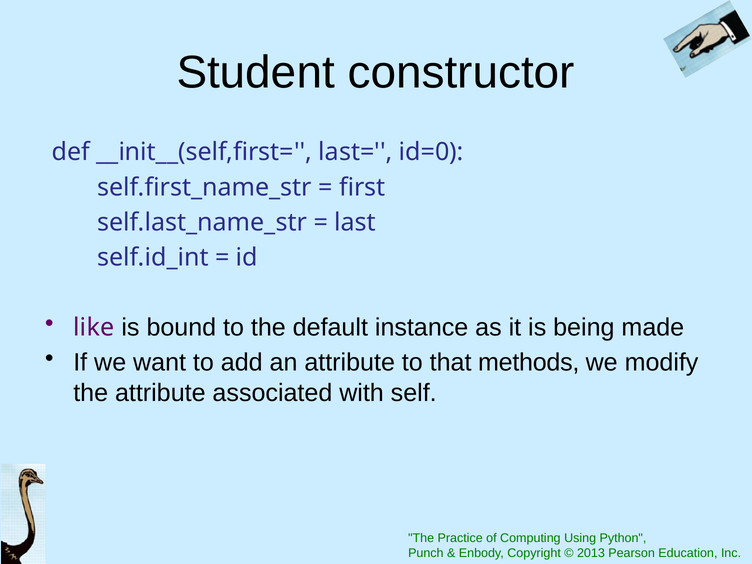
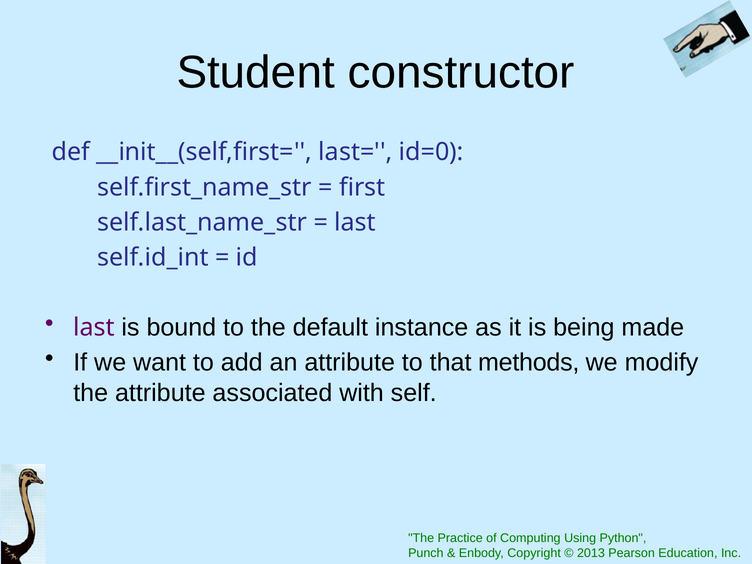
like: like -> last (94, 328)
